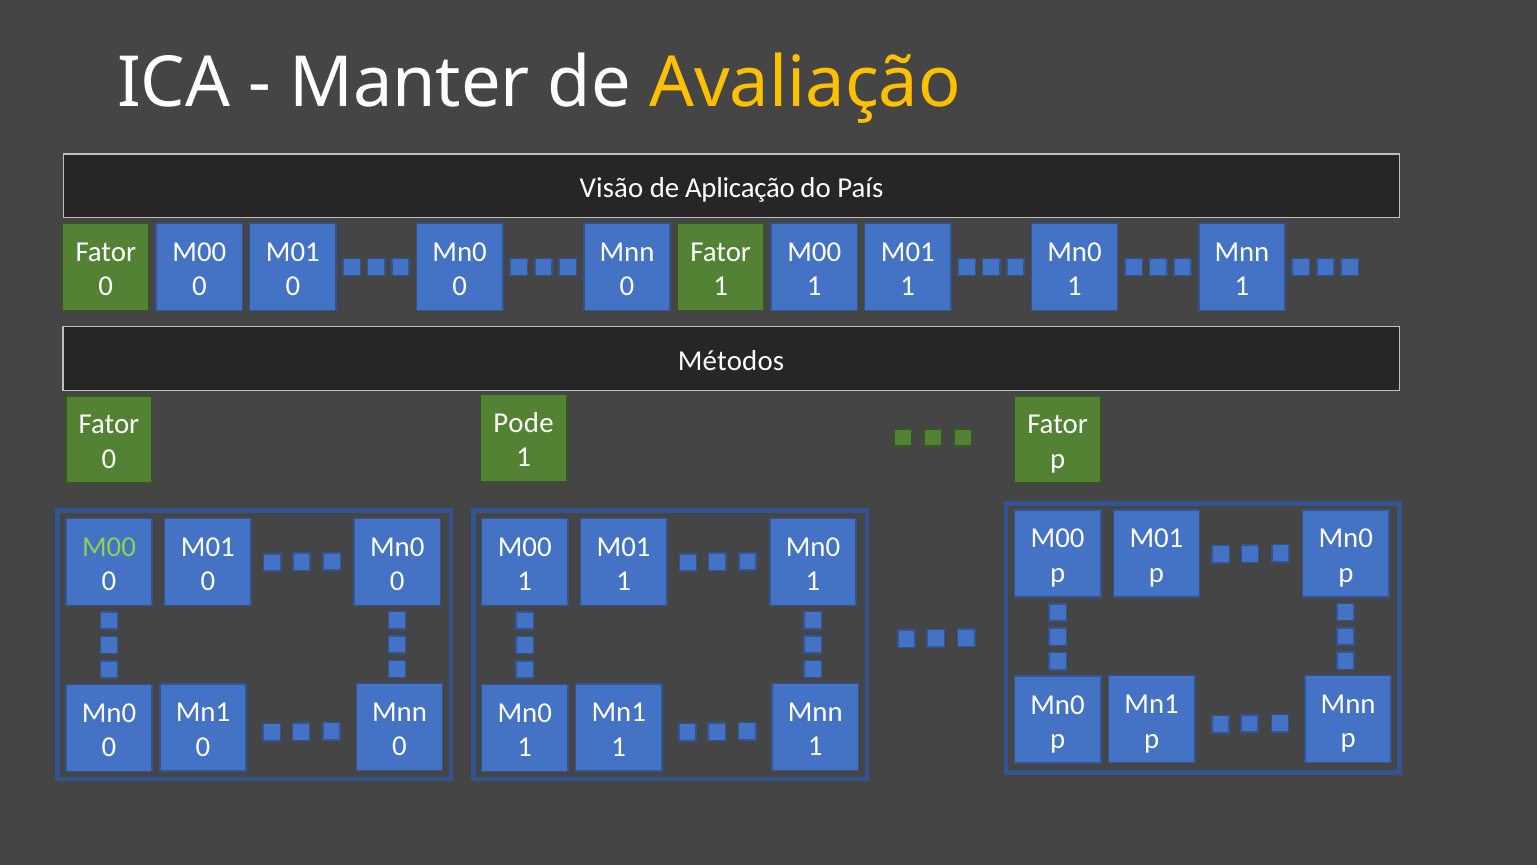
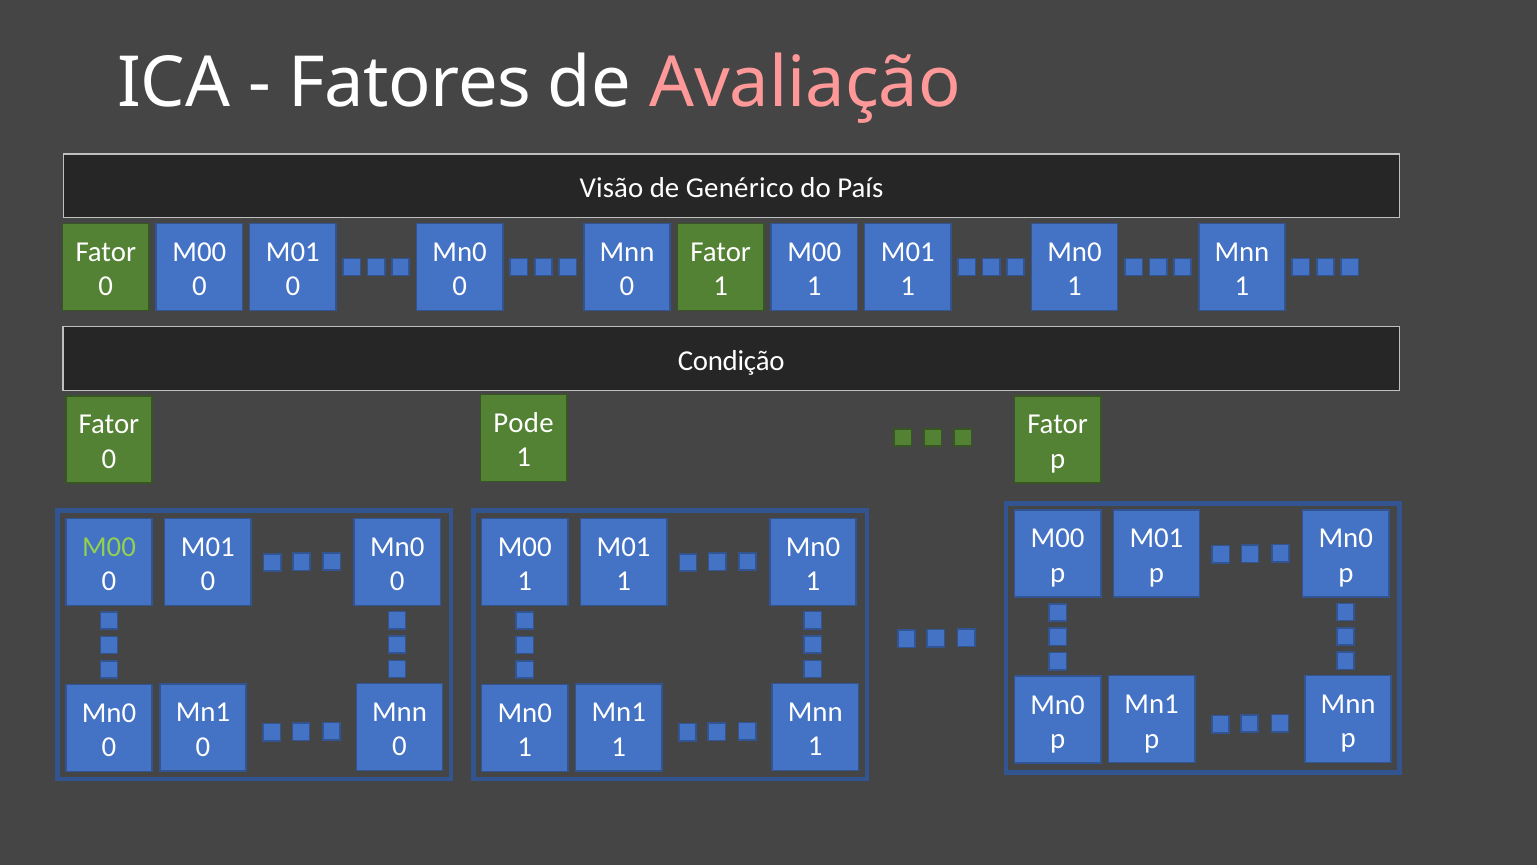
Manter: Manter -> Fatores (410, 83)
Avaliação colour: yellow -> pink (805, 83)
Aplicação: Aplicação -> Genérico (740, 188)
Métodos: Métodos -> Condição (731, 360)
